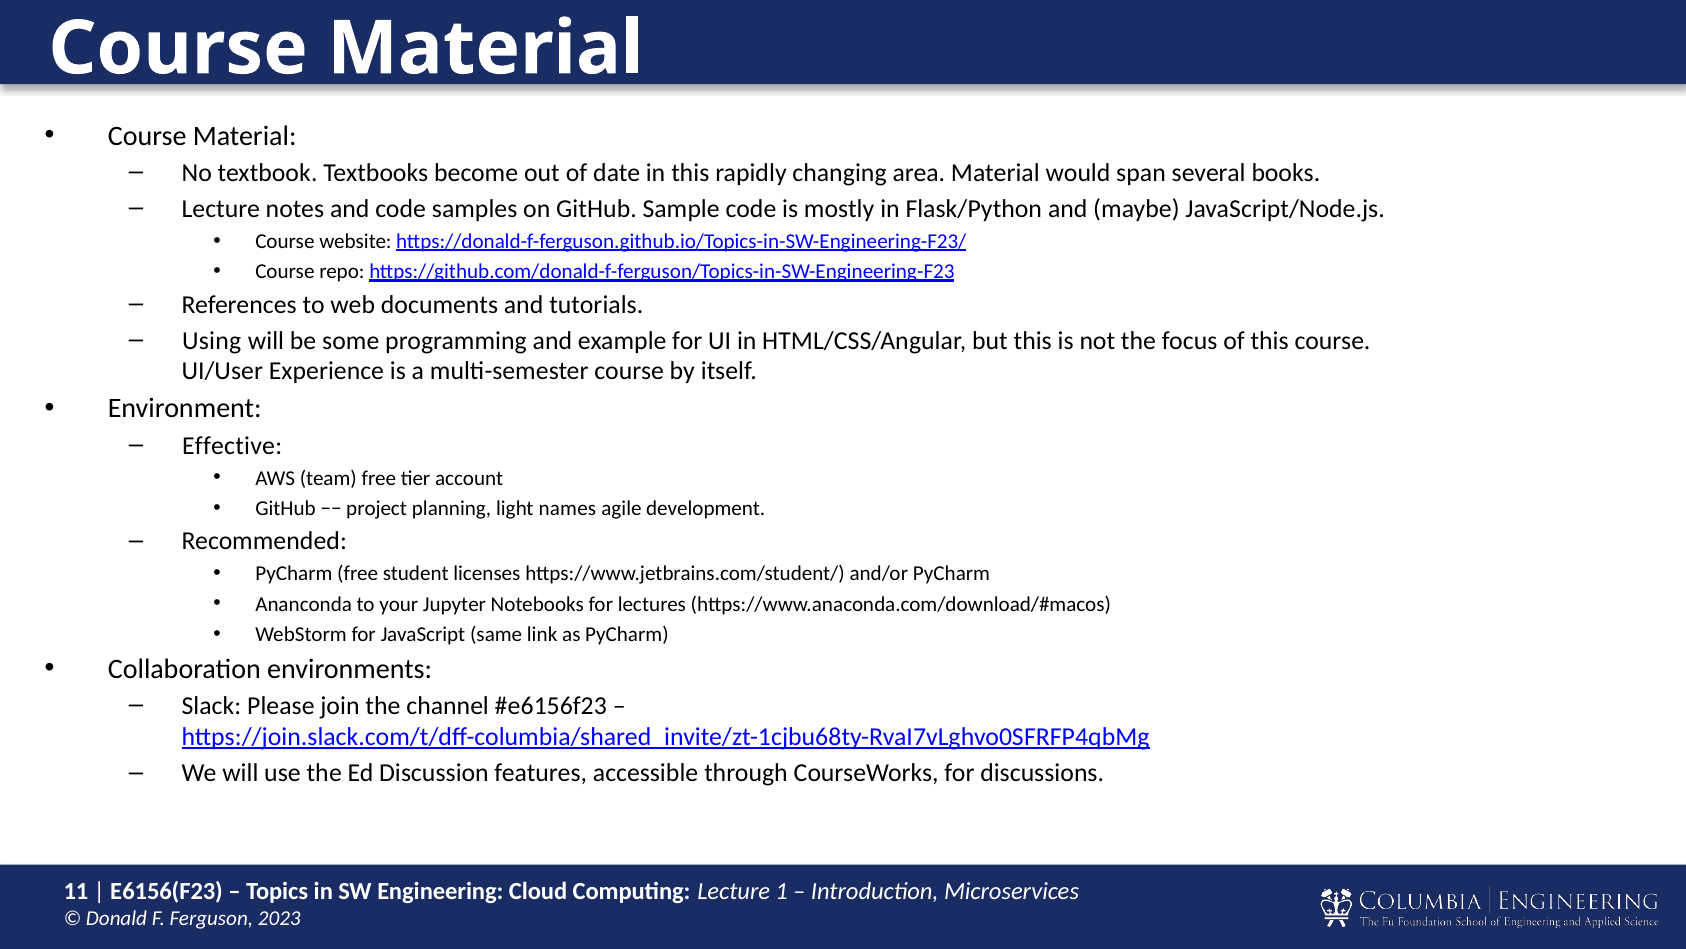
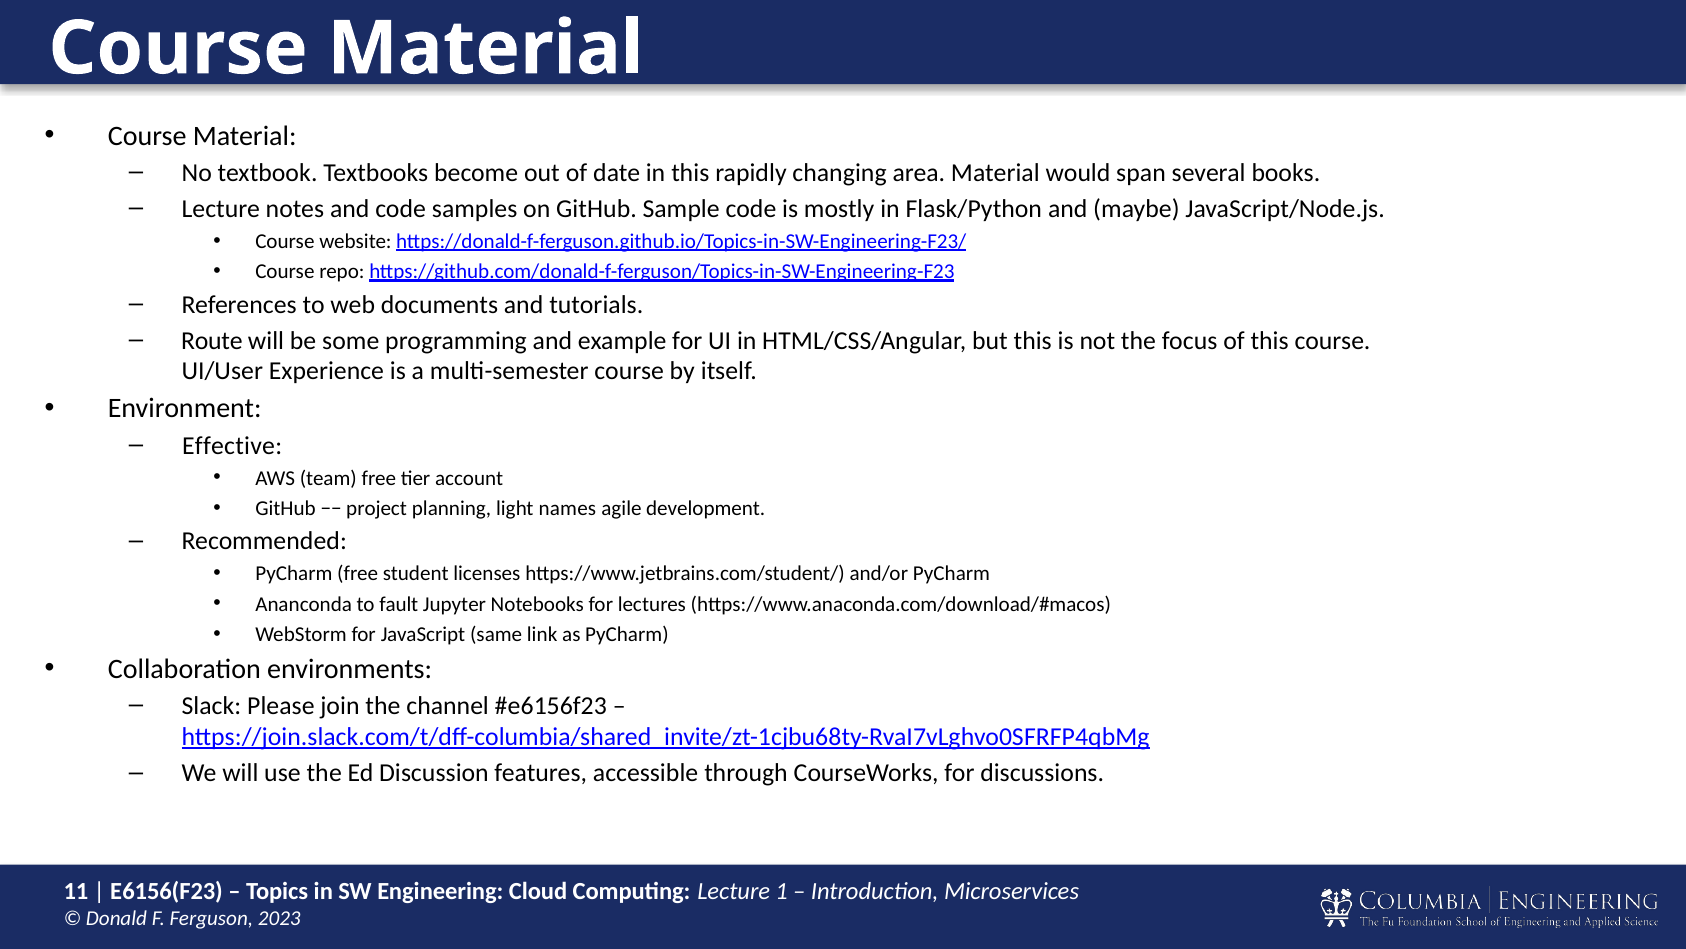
Using: Using -> Route (212, 340)
your: your -> fault (399, 604)
